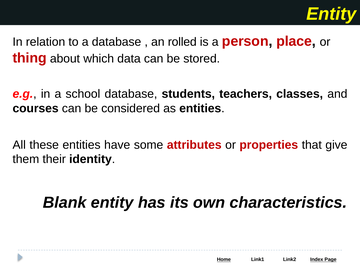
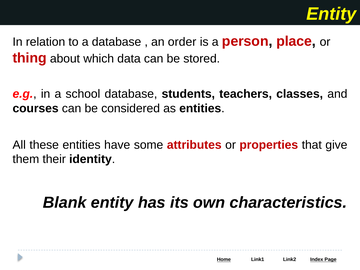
rolled: rolled -> order (182, 42)
